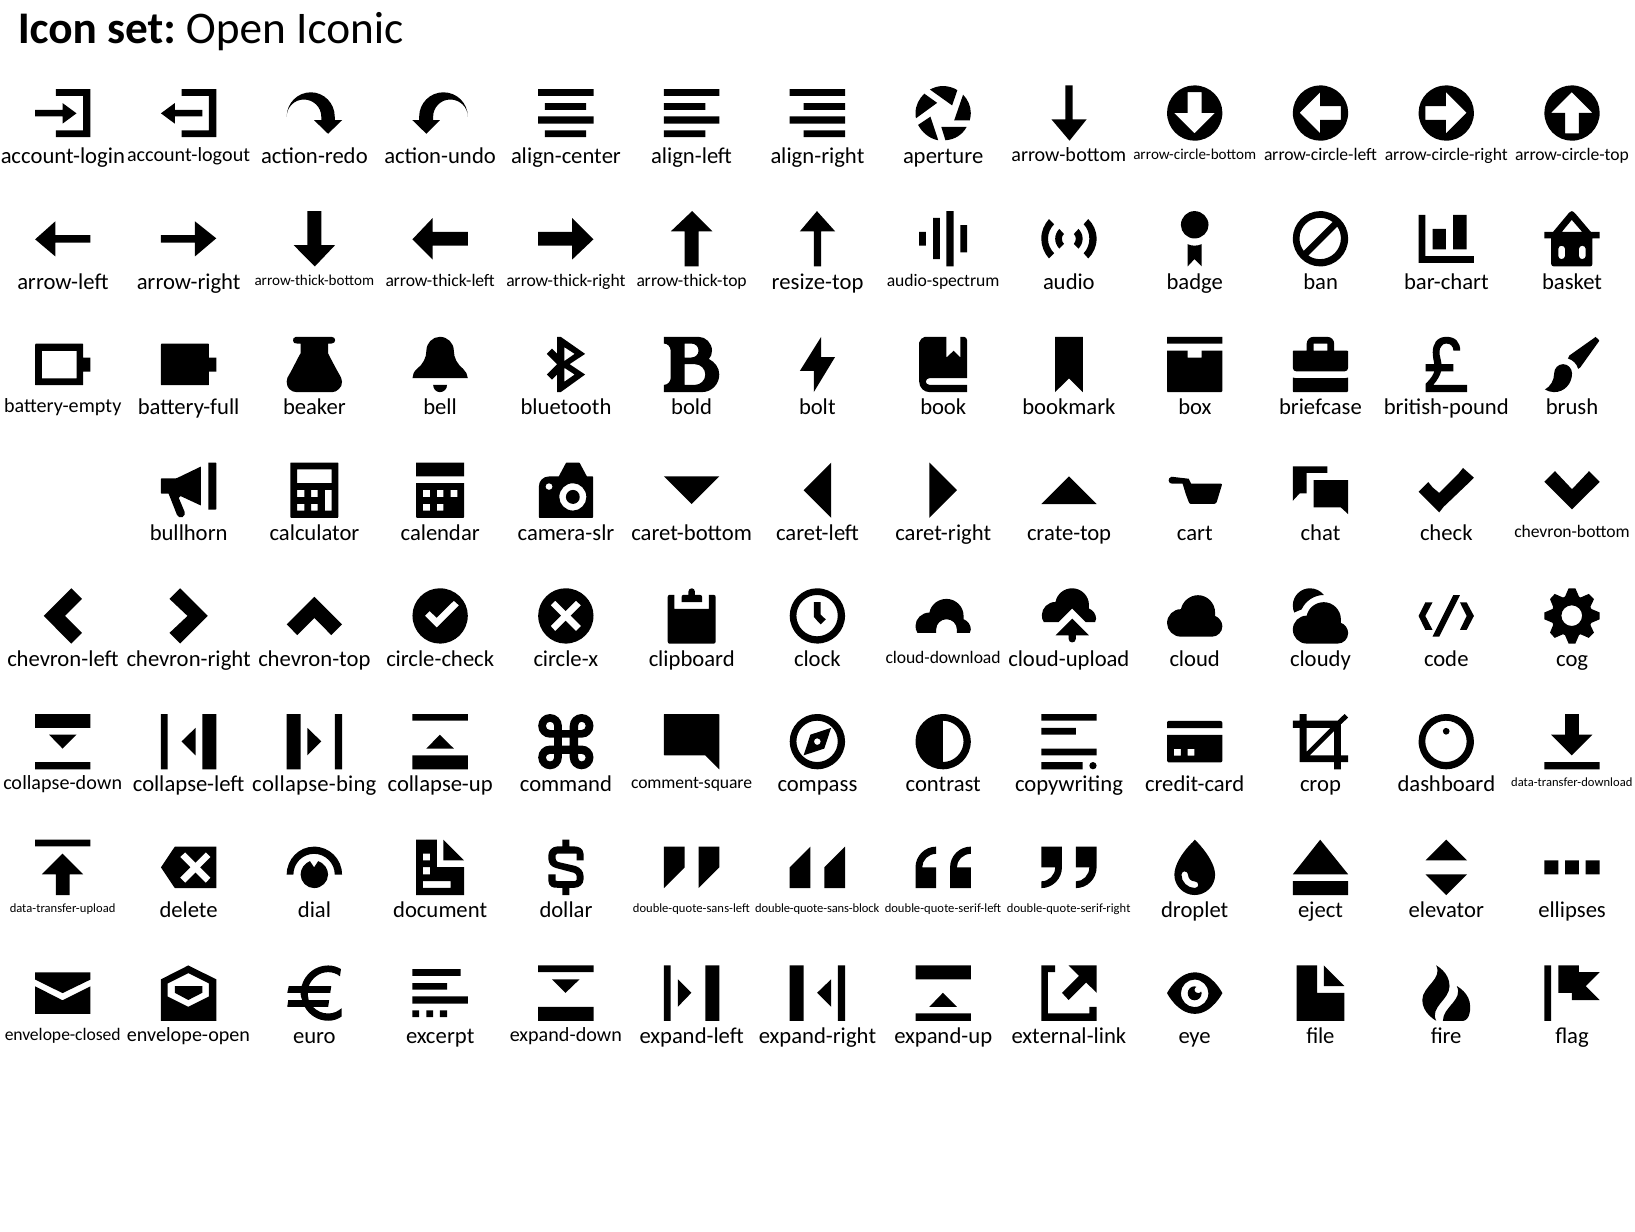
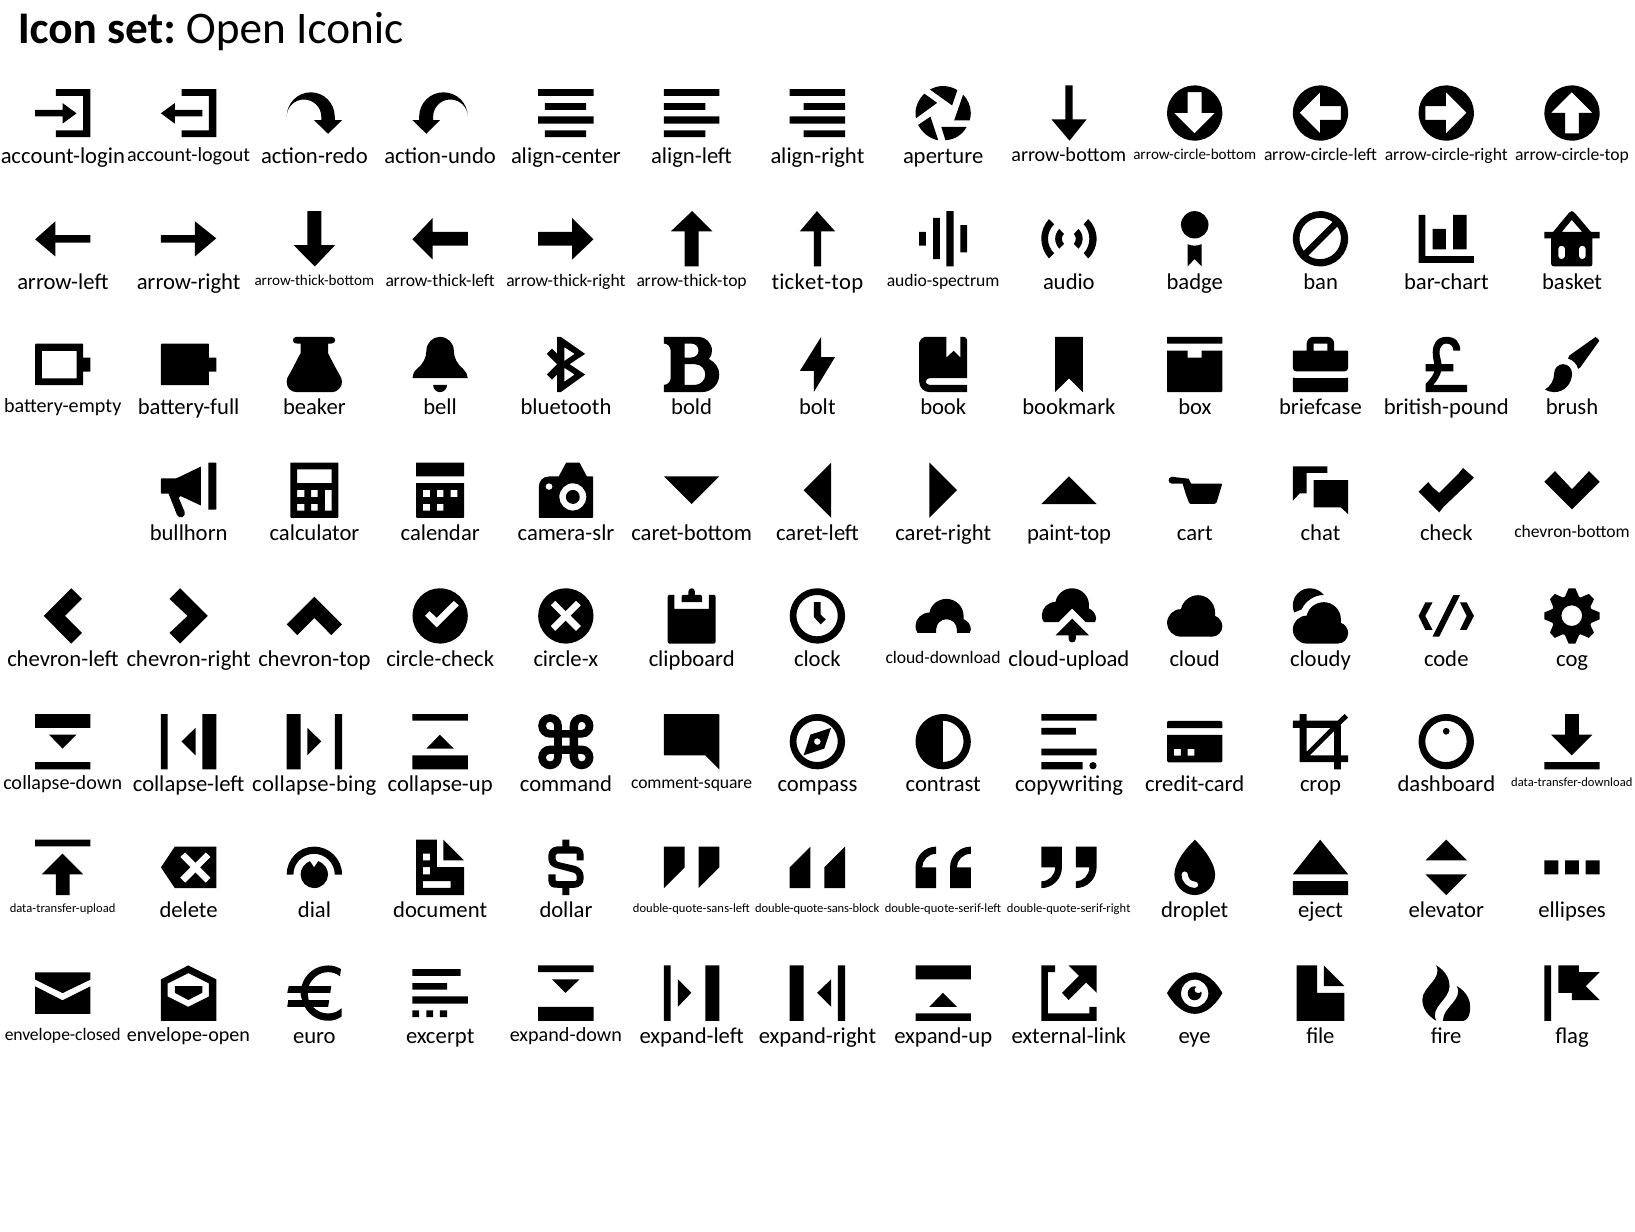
resize-top: resize-top -> ticket-top (817, 282)
crate-top: crate-top -> paint-top (1069, 533)
